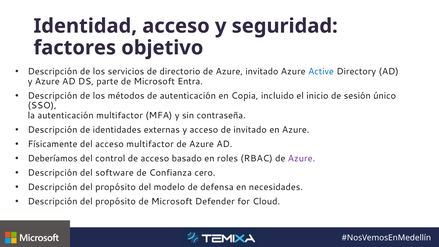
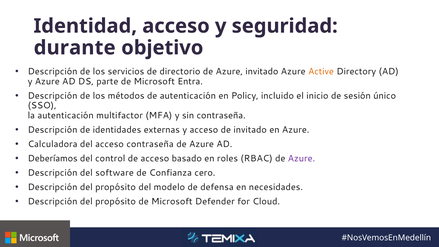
factores: factores -> durante (75, 48)
Active colour: blue -> orange (321, 71)
Copia: Copia -> Policy (245, 96)
Físicamente: Físicamente -> Calculadora (53, 144)
acceso multifactor: multifactor -> contraseña (150, 144)
